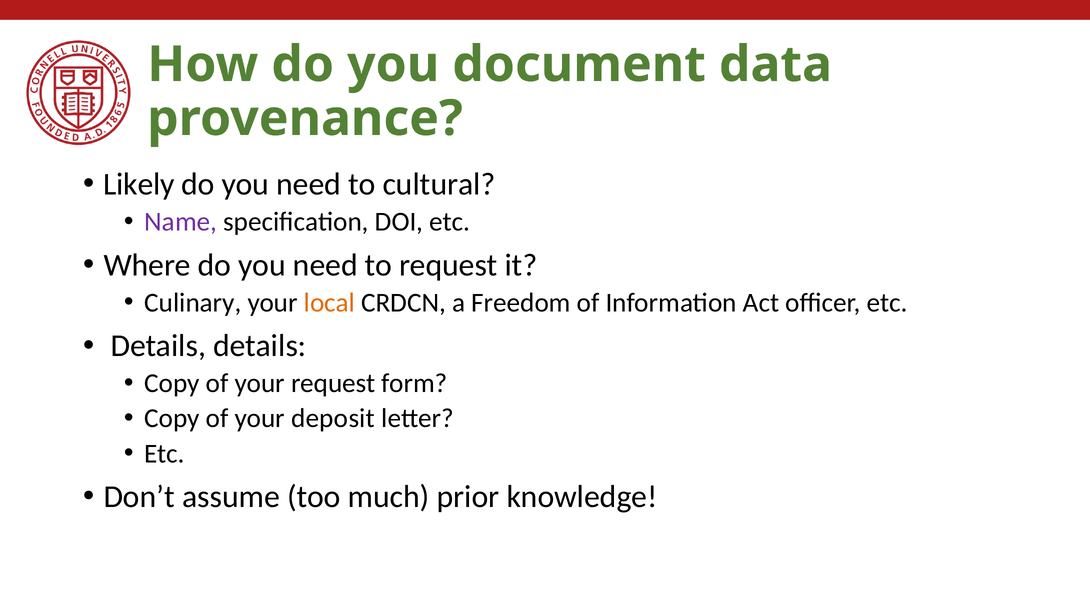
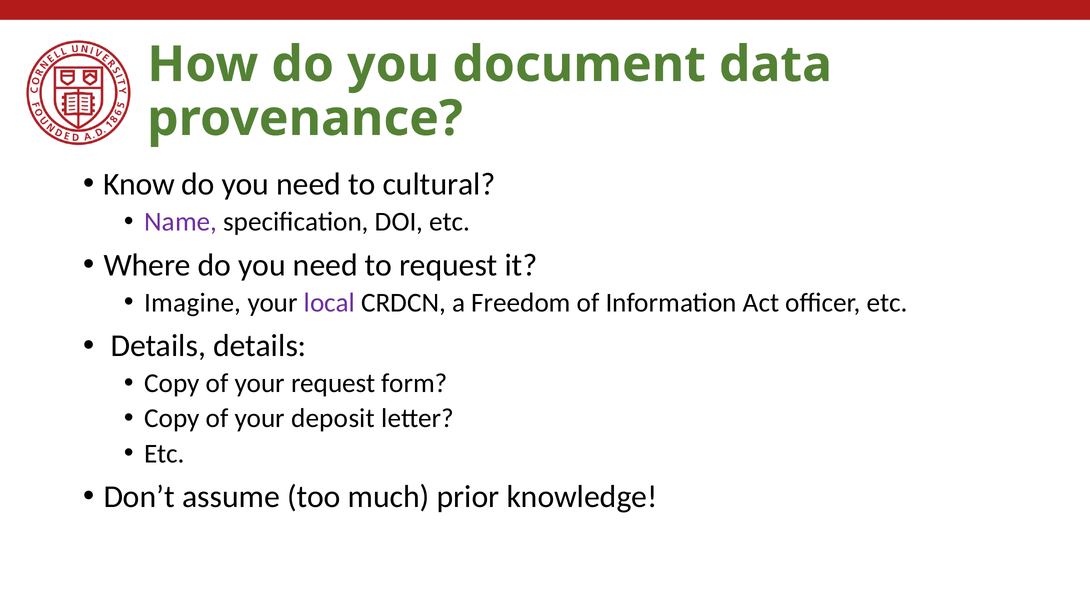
Likely: Likely -> Know (139, 184)
Culinary: Culinary -> Imagine (193, 303)
local colour: orange -> purple (329, 303)
